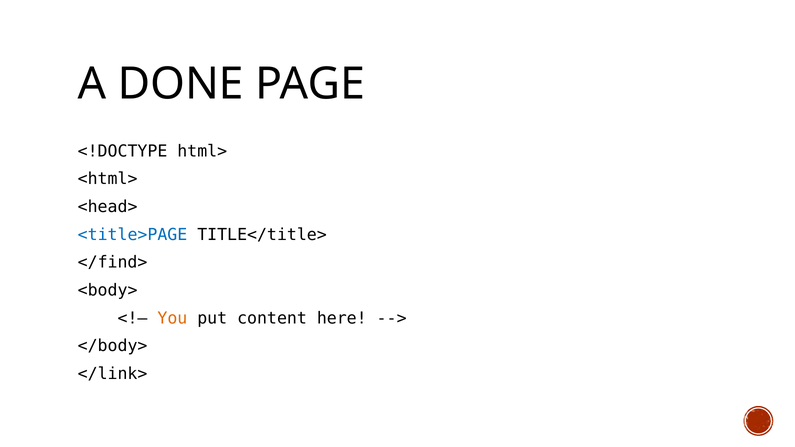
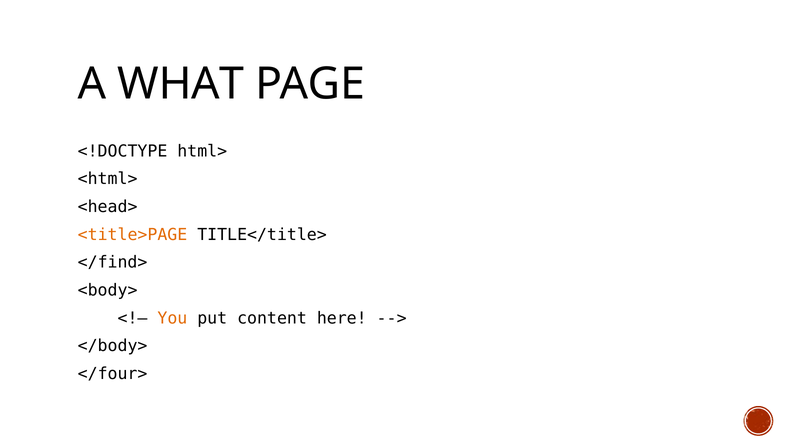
DONE: DONE -> WHAT (181, 84)
<title>PAGE colour: blue -> orange (132, 235)
</link>: </link> -> </four> (113, 374)
